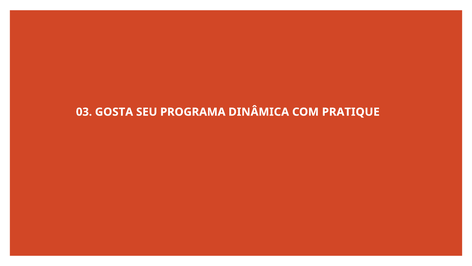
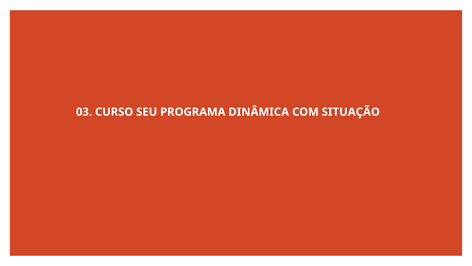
GOSTA: GOSTA -> CURSO (114, 112)
PRATIQUE: PRATIQUE -> SITUAÇÃO (351, 112)
